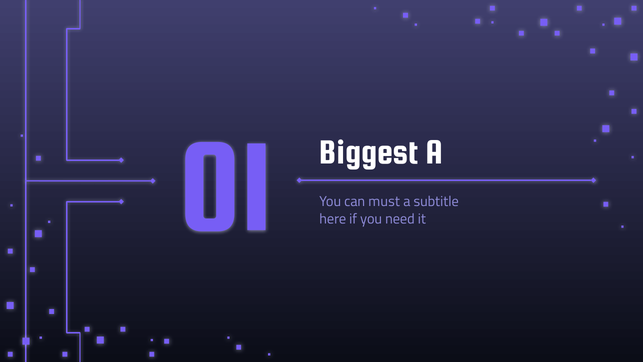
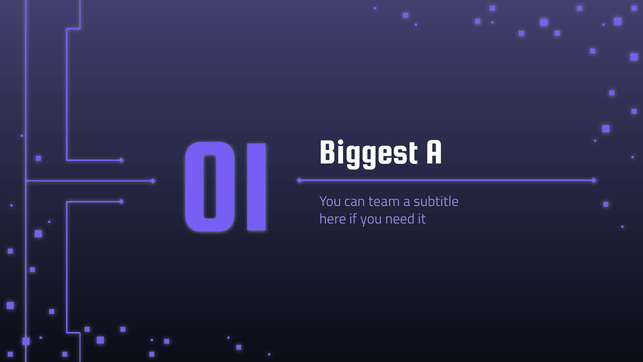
must: must -> team (384, 201)
